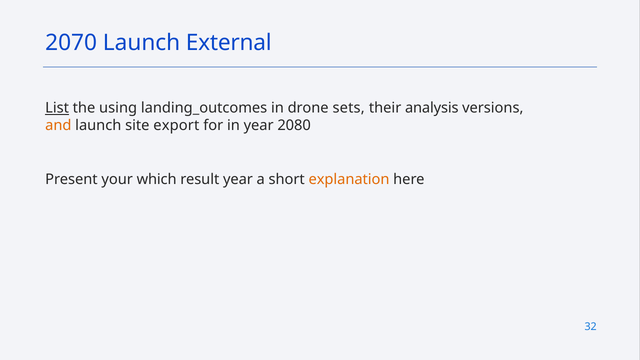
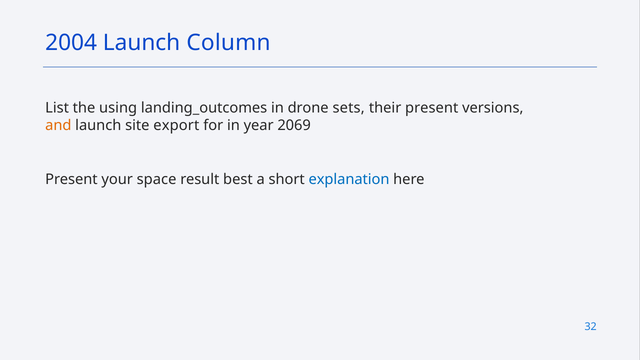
2070: 2070 -> 2004 (71, 43)
External: External -> Column (229, 43)
List underline: present -> none (57, 108)
their analysis: analysis -> present (432, 108)
2080: 2080 -> 2069 (294, 126)
which: which -> space (157, 179)
result year: year -> best (238, 179)
explanation colour: orange -> blue (349, 179)
